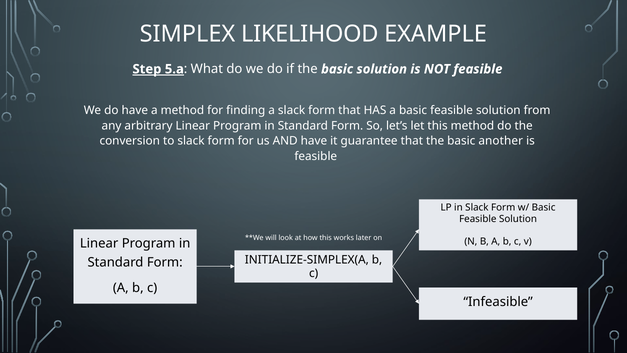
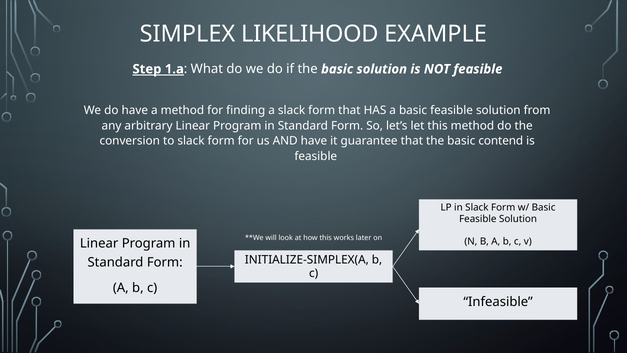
5.a: 5.a -> 1.a (174, 69)
another: another -> contend (501, 141)
